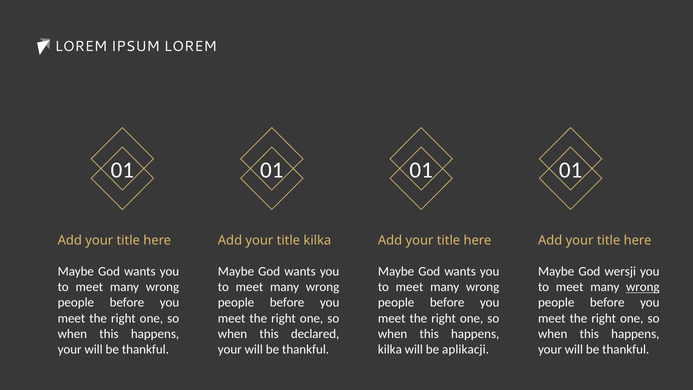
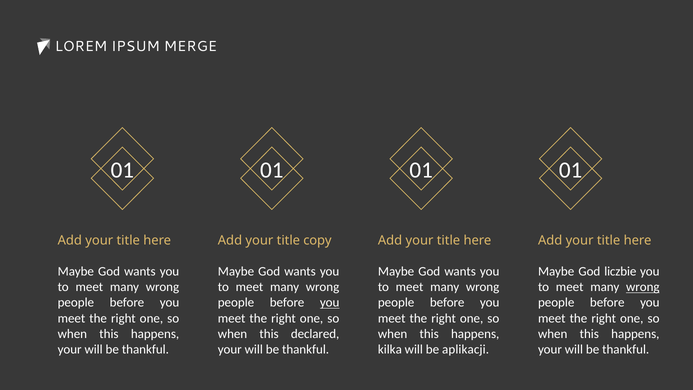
IPSUM LOREM: LOREM -> MERGE (190, 47)
title kilka: kilka -> copy (317, 240)
wersji: wersji -> liczbie (620, 271)
you underline: none -> present (330, 303)
